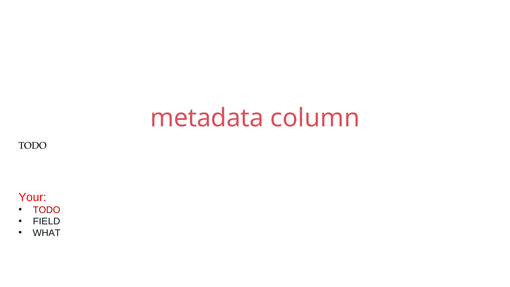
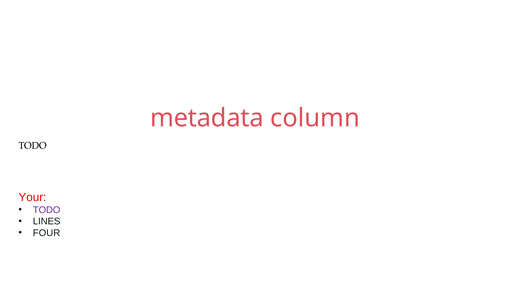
TODO colour: red -> purple (47, 210)
FIELD: FIELD -> LINES (47, 221)
WHAT: WHAT -> FOUR (47, 233)
